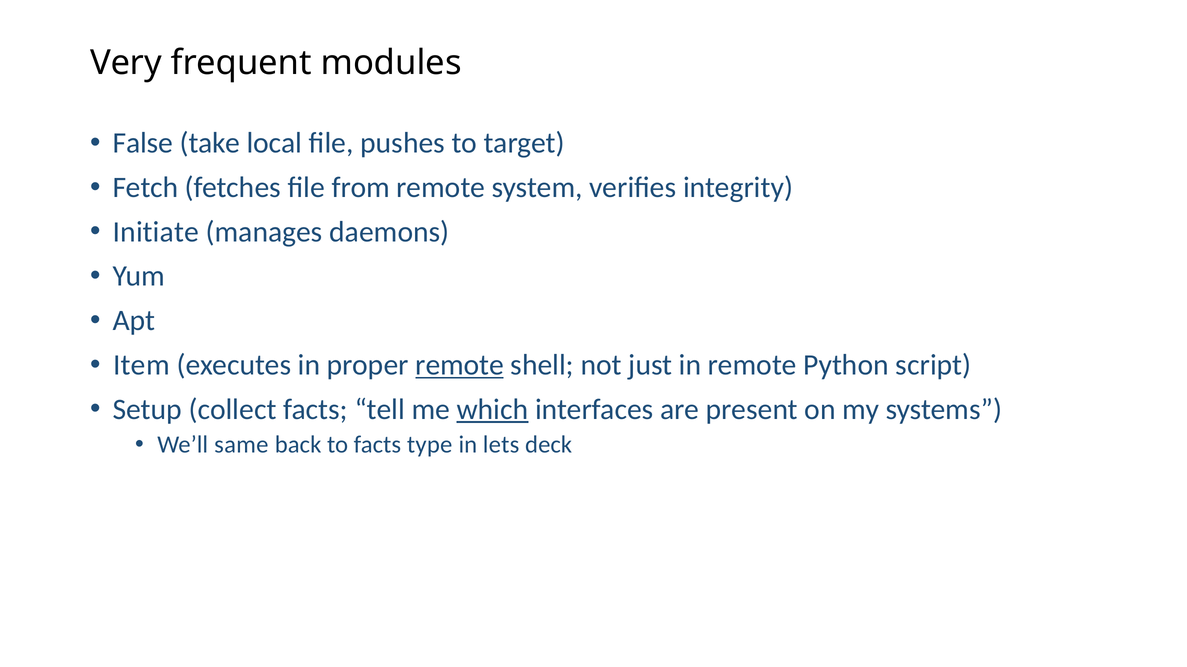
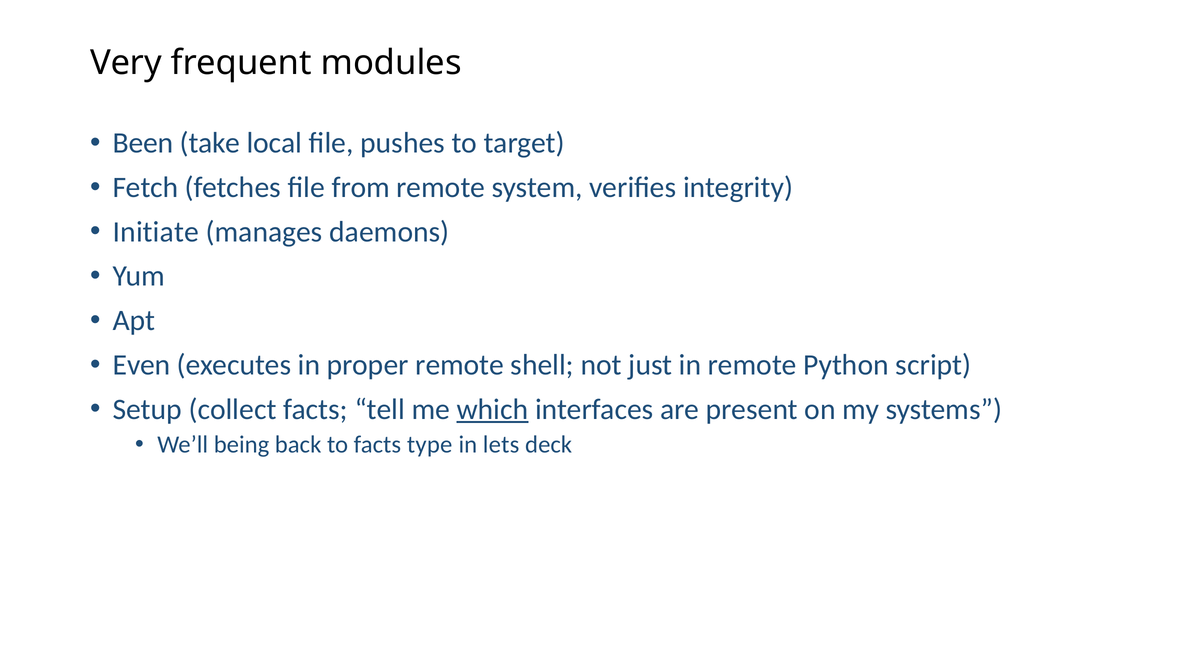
False: False -> Been (143, 143)
Item: Item -> Even (142, 365)
remote underline: present -> none (460, 365)
same: same -> being (242, 445)
